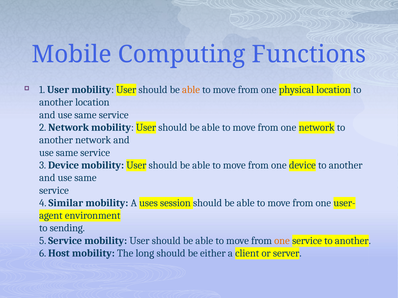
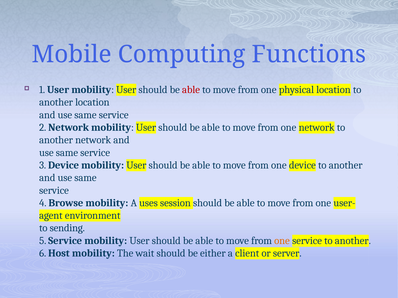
able colour: orange -> red (191, 90)
Similar: Similar -> Browse (66, 203)
long: long -> wait (145, 254)
